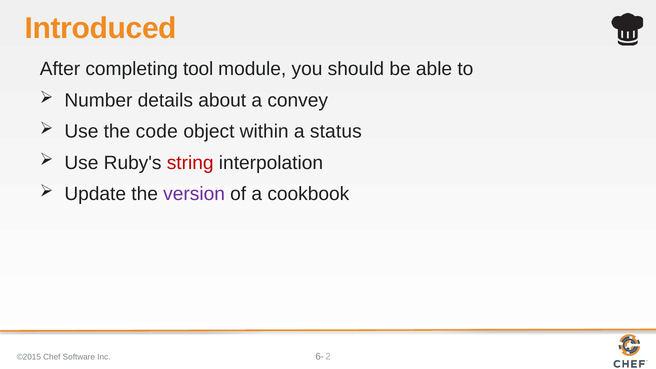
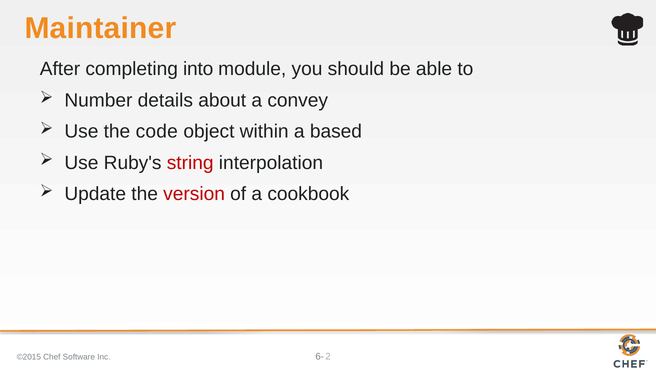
Introduced: Introduced -> Maintainer (100, 28)
tool: tool -> into (198, 69)
status: status -> based (336, 132)
version colour: purple -> red (194, 194)
